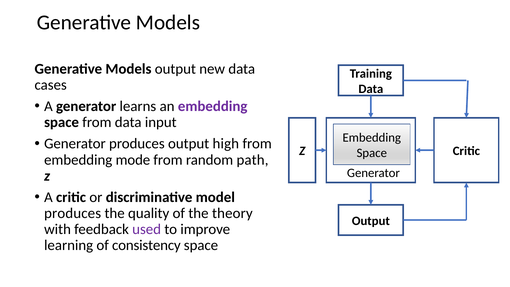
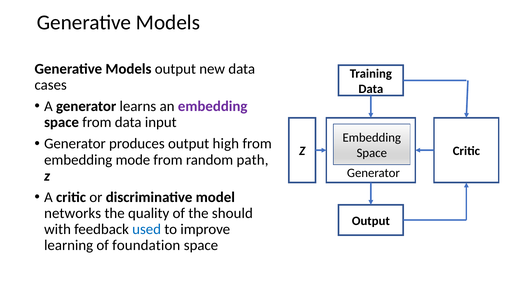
produces: produces -> networks (73, 213)
theory: theory -> should (232, 213)
used colour: purple -> blue (147, 229)
consistency: consistency -> foundation (146, 245)
